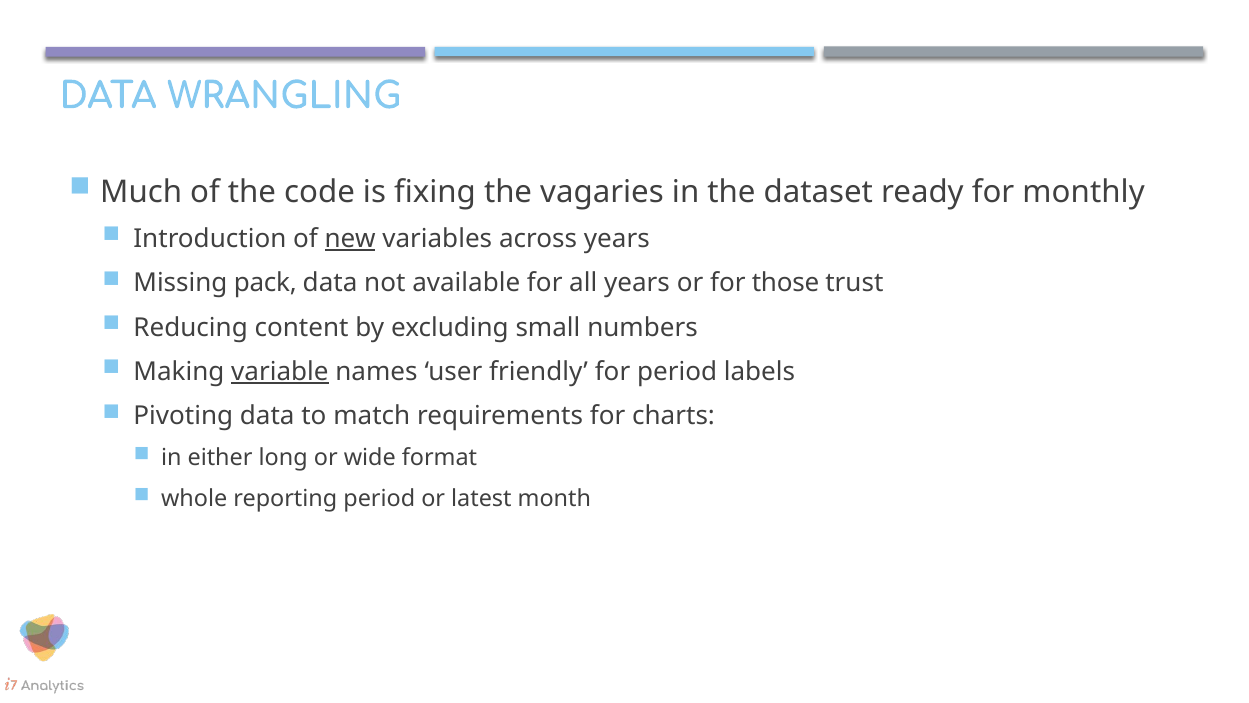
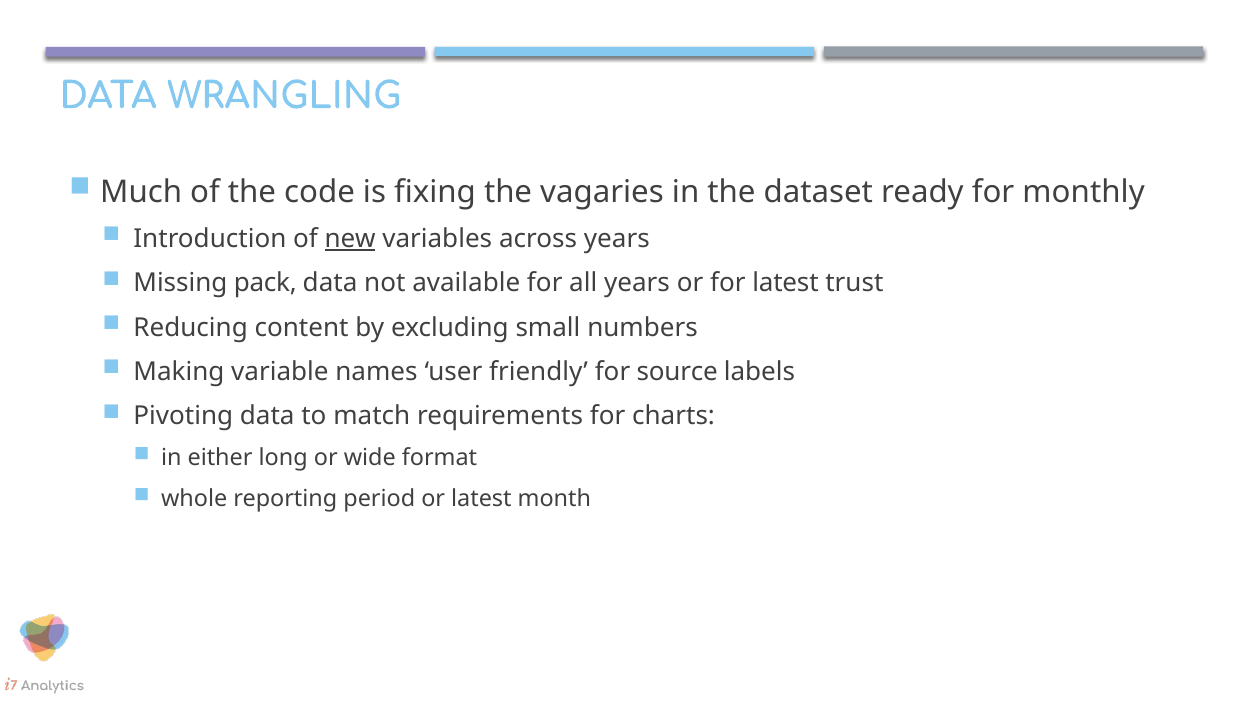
for those: those -> latest (785, 283)
variable underline: present -> none (280, 372)
for period: period -> source (677, 372)
